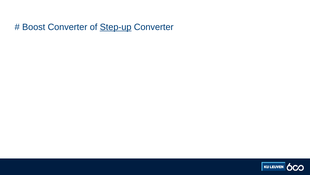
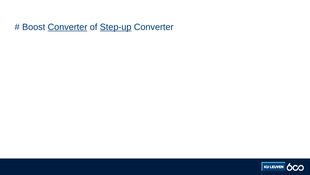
Converter underline: none -> present (68, 27)
